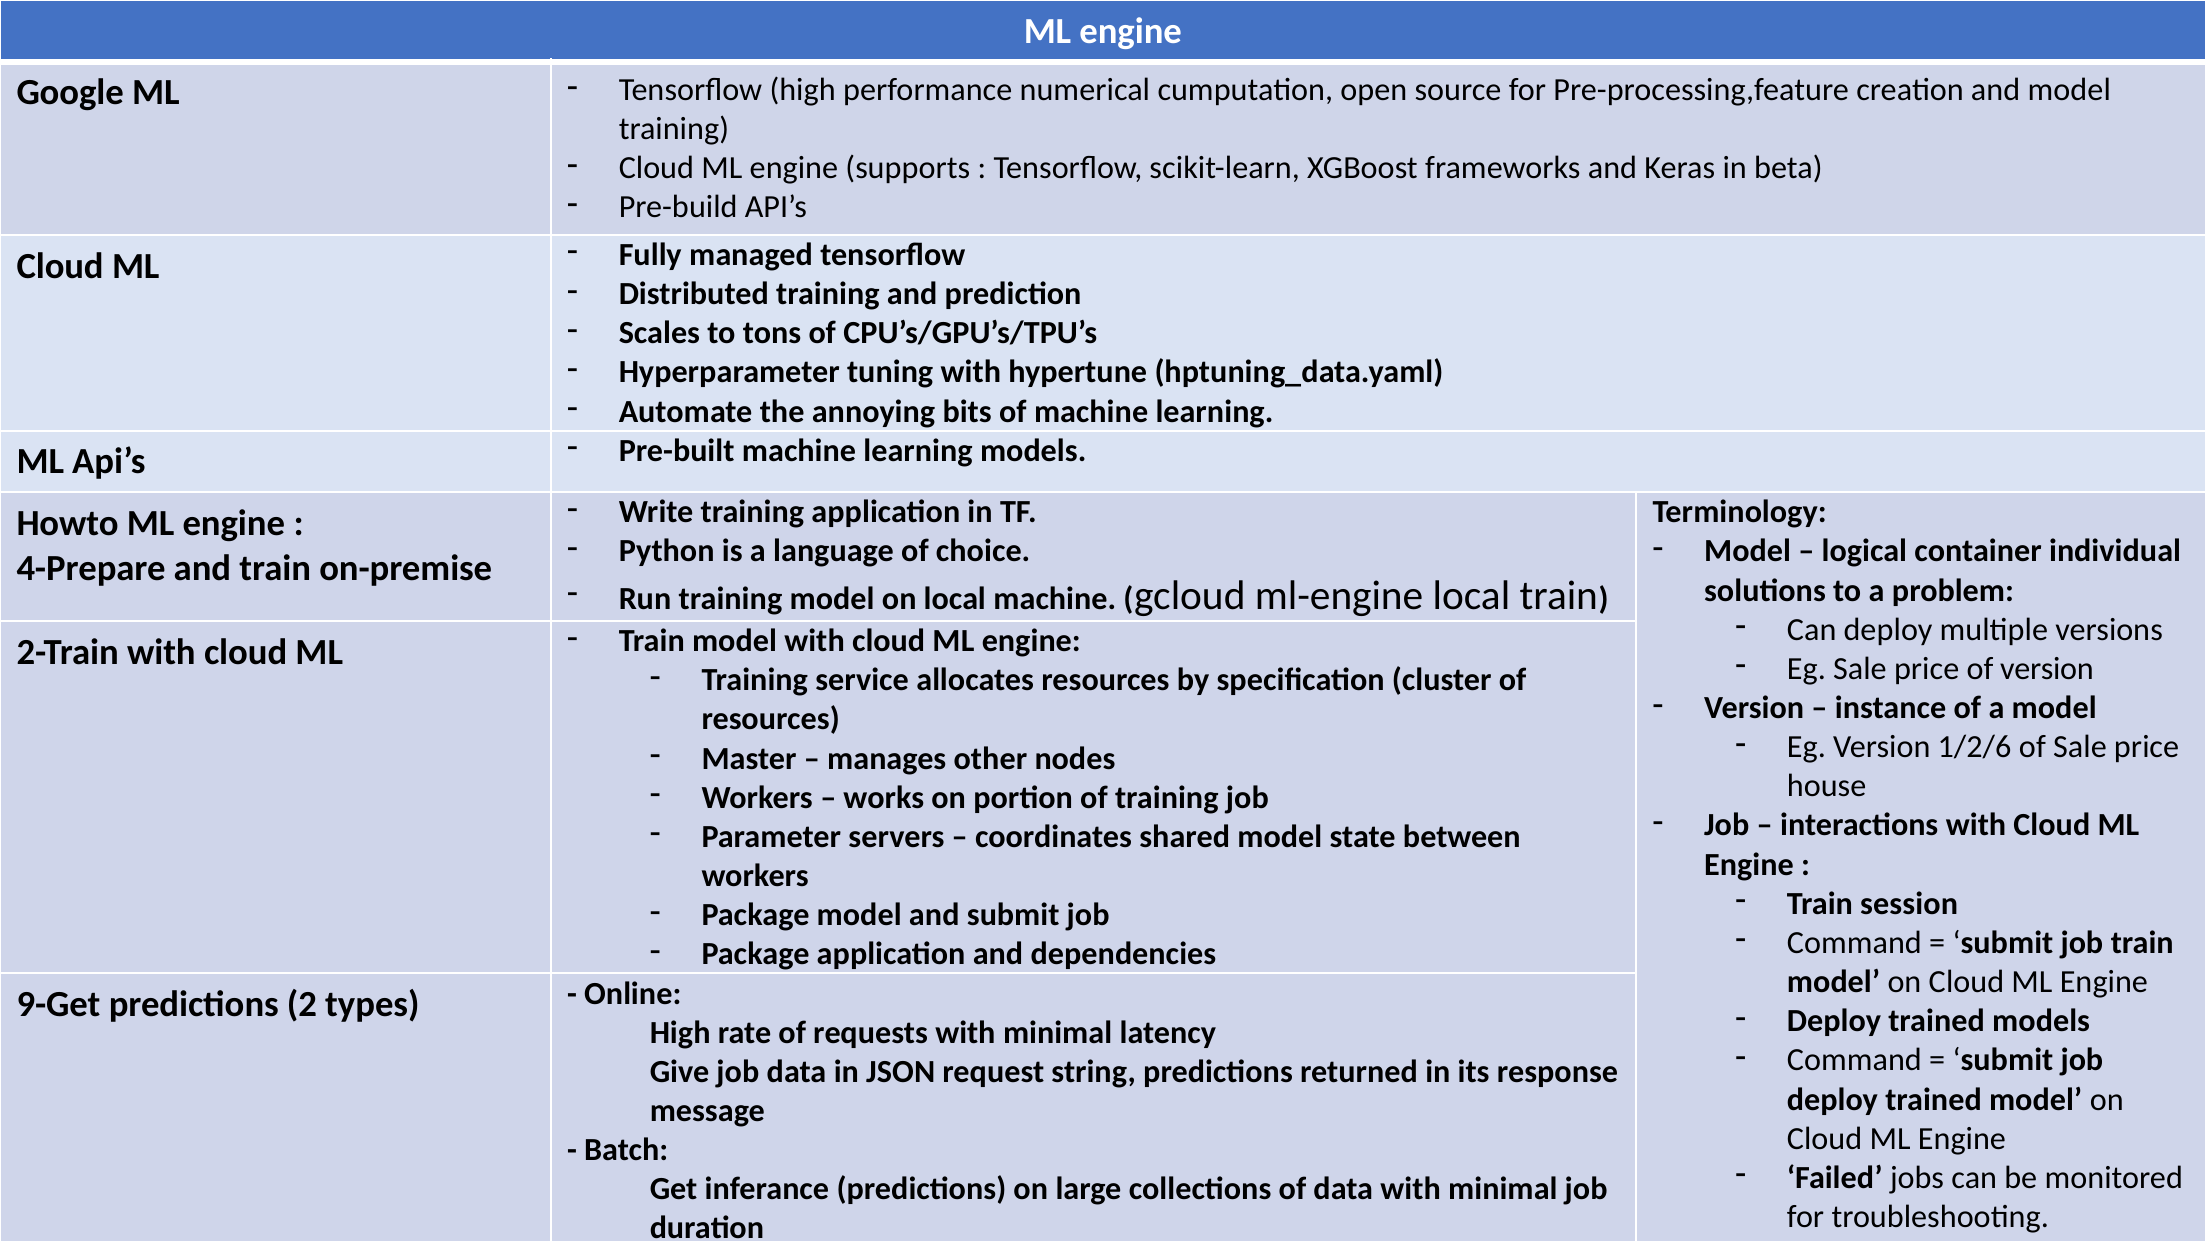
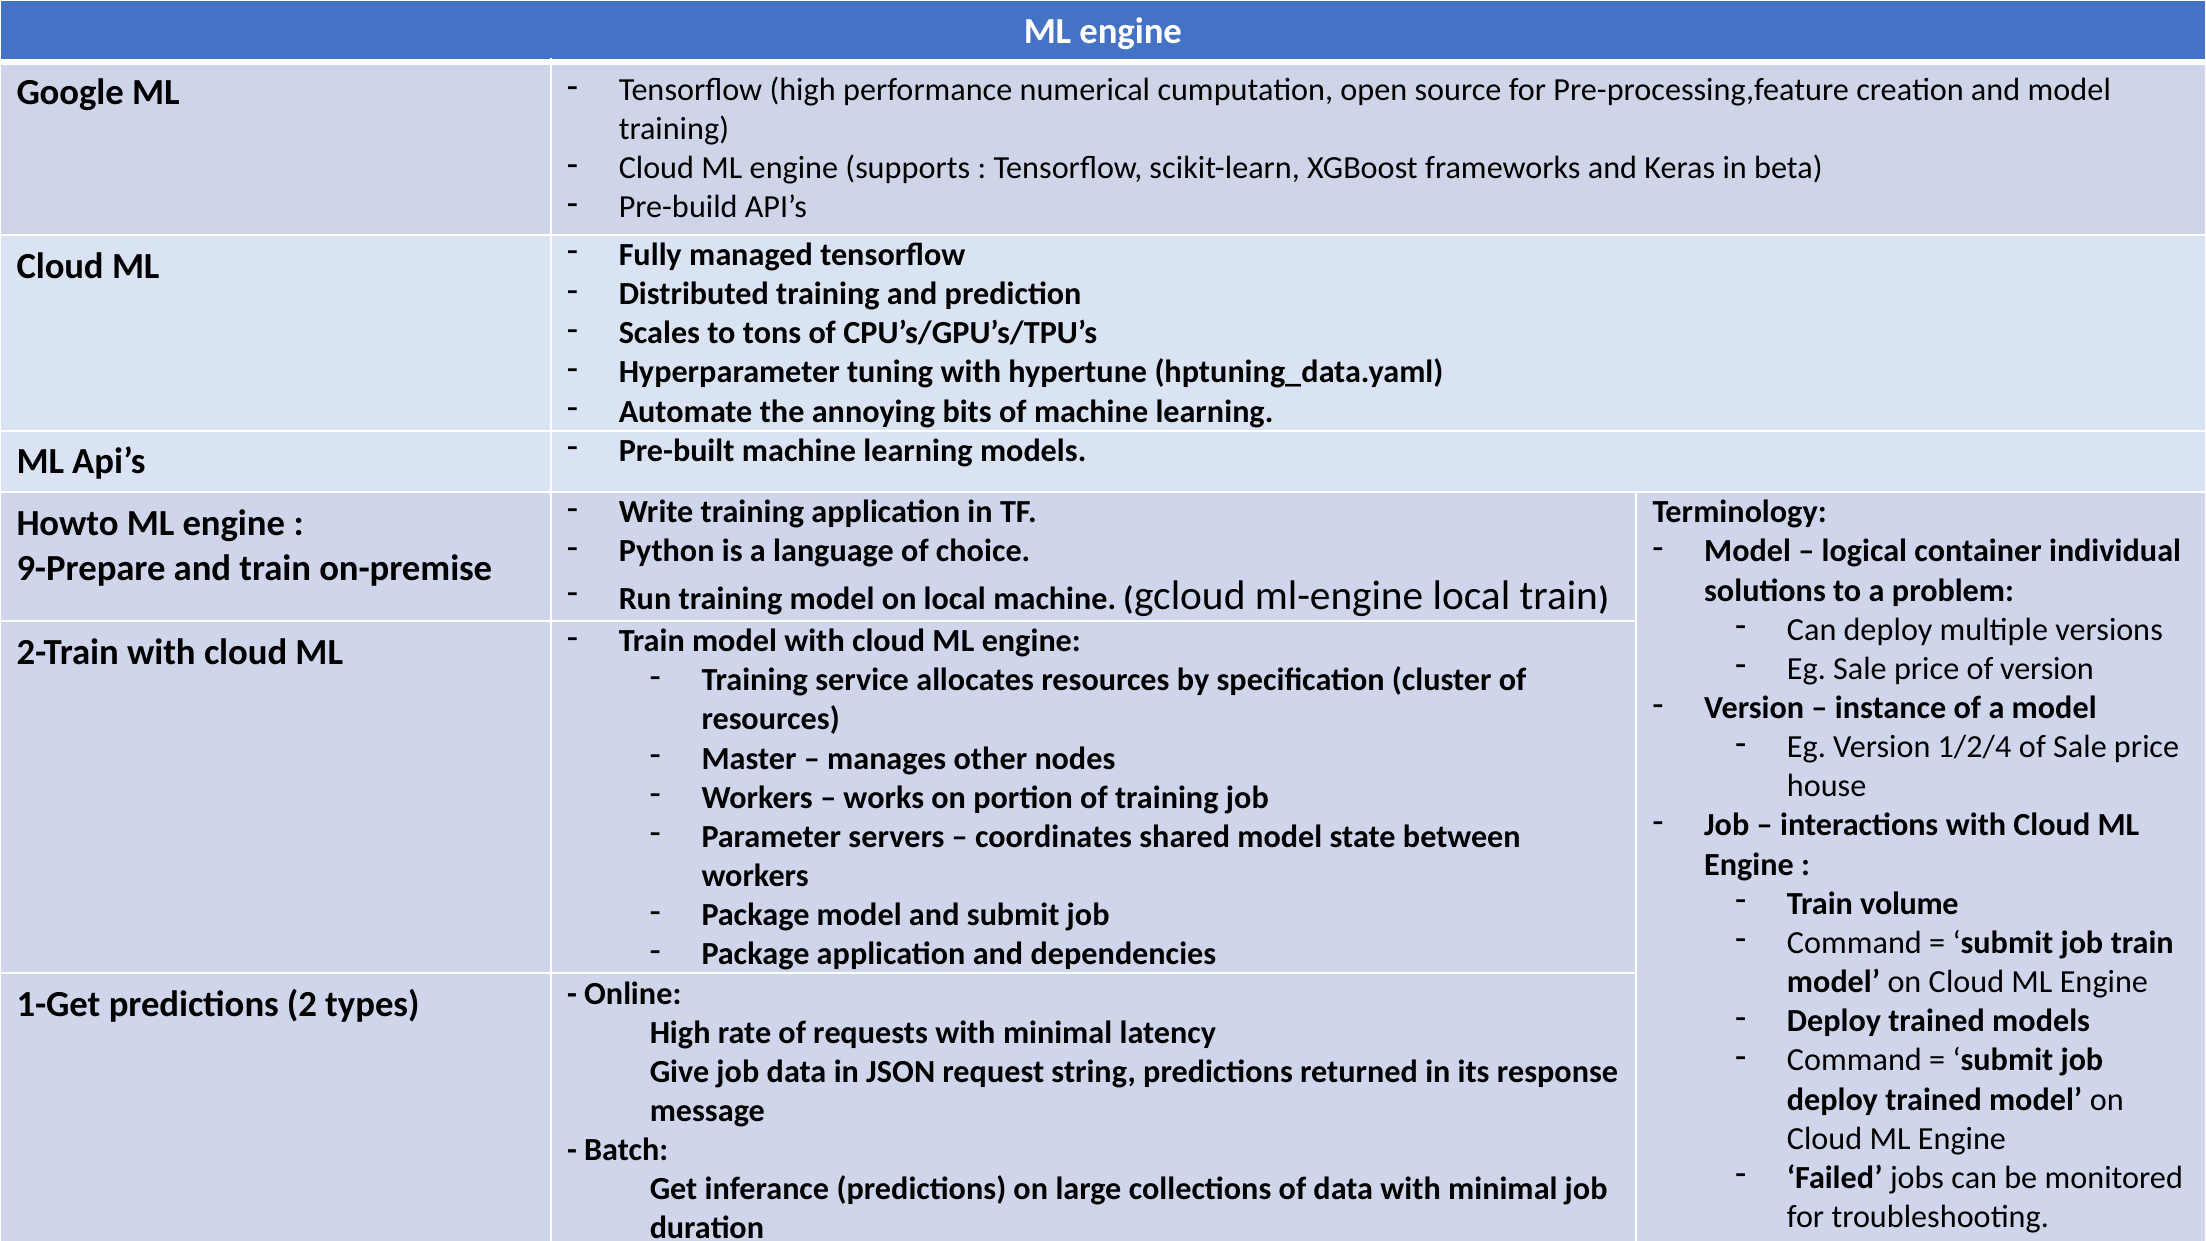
4-Prepare: 4-Prepare -> 9-Prepare (91, 568)
1/2/6: 1/2/6 -> 1/2/4 (1975, 747)
session: session -> volume (1909, 904)
9-Get: 9-Get -> 1-Get (58, 1005)
